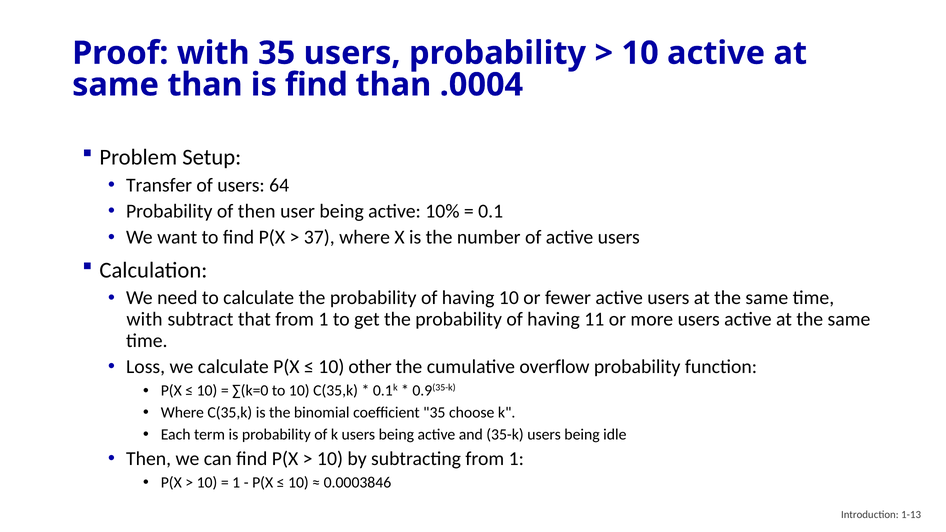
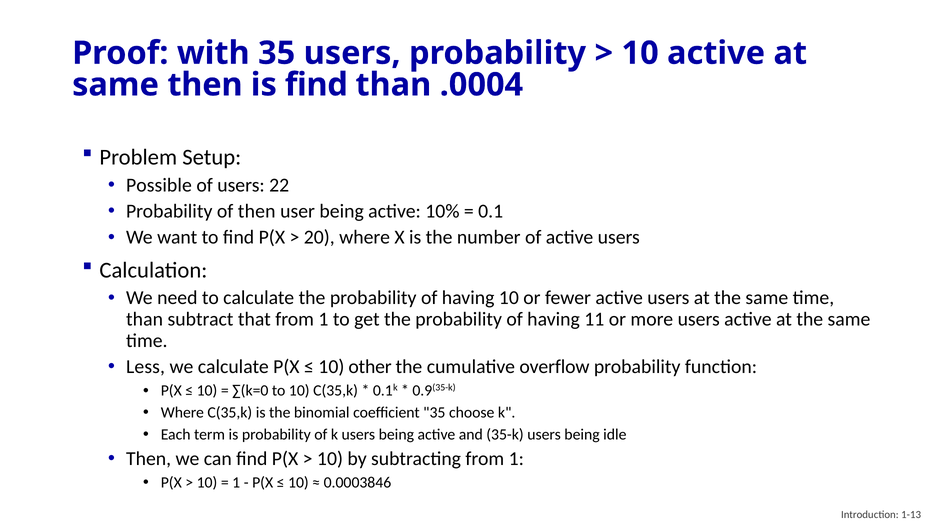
same than: than -> then (205, 85)
Transfer: Transfer -> Possible (159, 185)
64: 64 -> 22 (279, 185)
37: 37 -> 20 (319, 238)
with: with -> than (145, 319)
Loss: Loss -> Less (146, 367)
